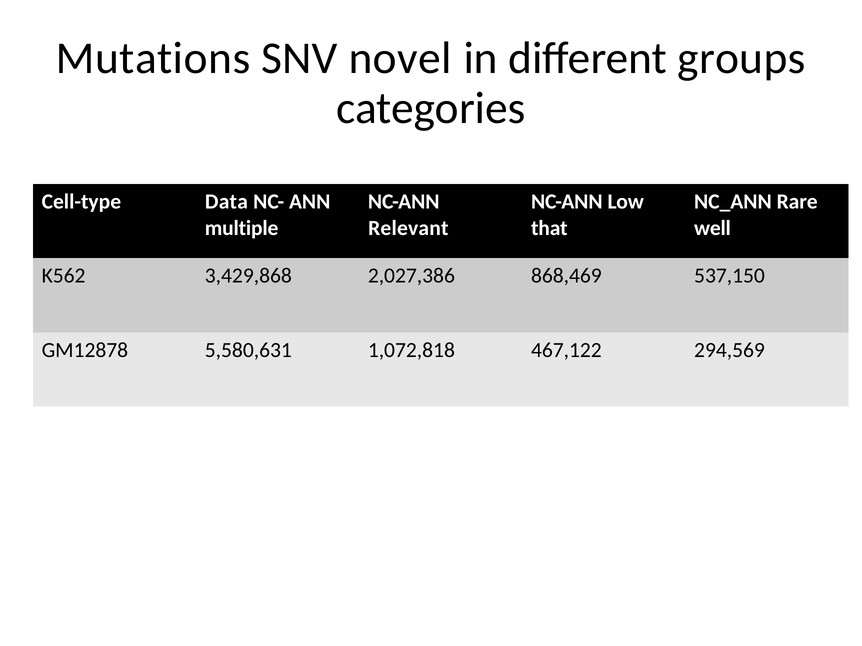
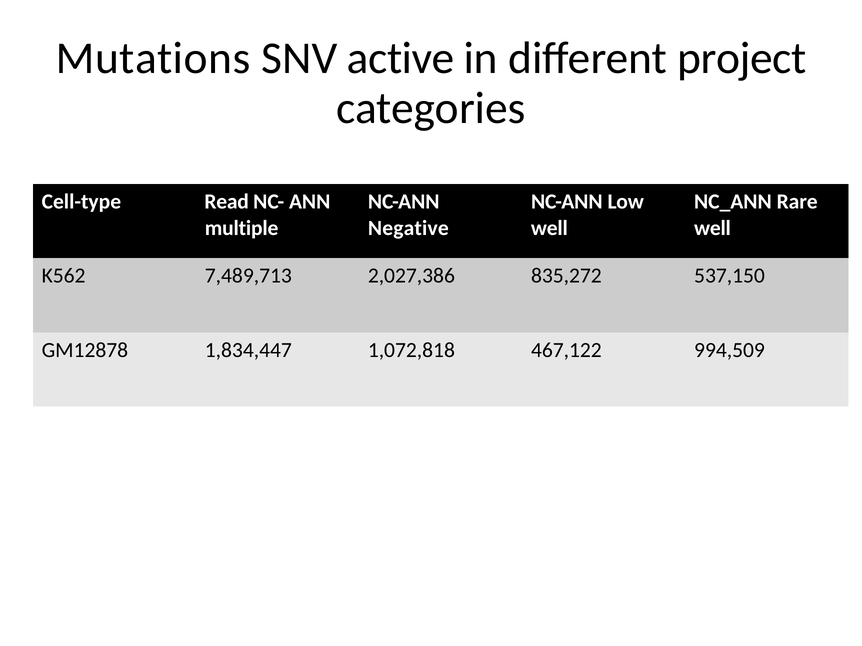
novel: novel -> active (401, 59)
groups: groups -> project (742, 59)
Data: Data -> Read (227, 202)
Relevant: Relevant -> Negative (408, 228)
that: that -> well (549, 228)
3,429,868: 3,429,868 -> 7,489,713 (248, 276)
868,469: 868,469 -> 835,272 (566, 276)
5,580,631: 5,580,631 -> 1,834,447 (248, 350)
294,569: 294,569 -> 994,509 (729, 350)
